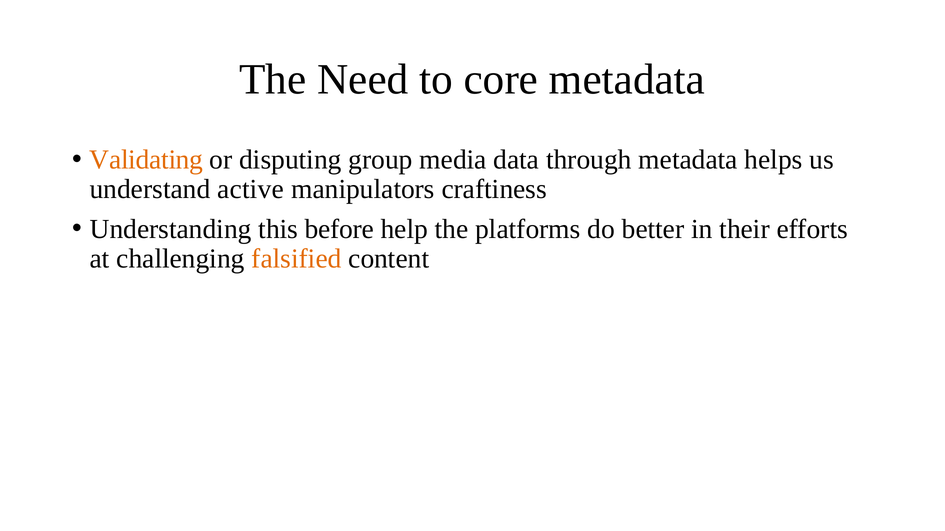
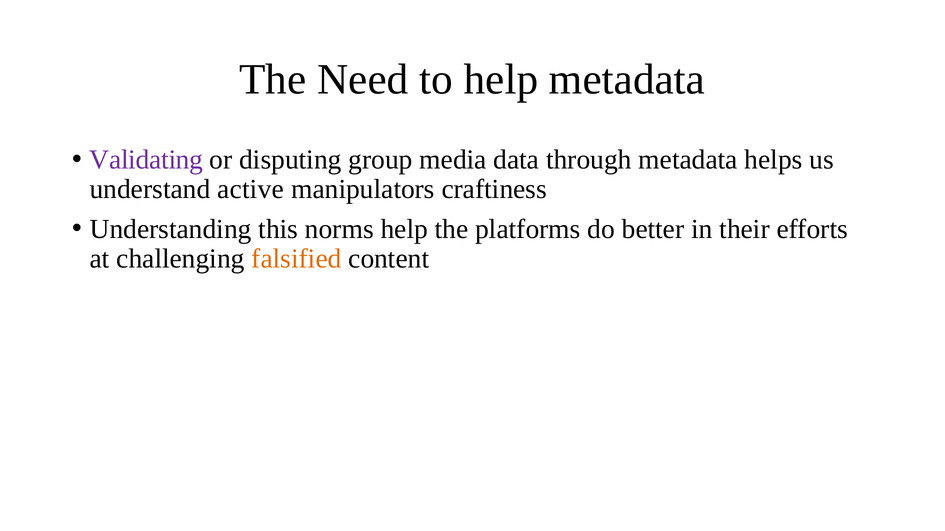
to core: core -> help (501, 79)
Validating colour: orange -> purple (146, 160)
before: before -> norms (339, 229)
